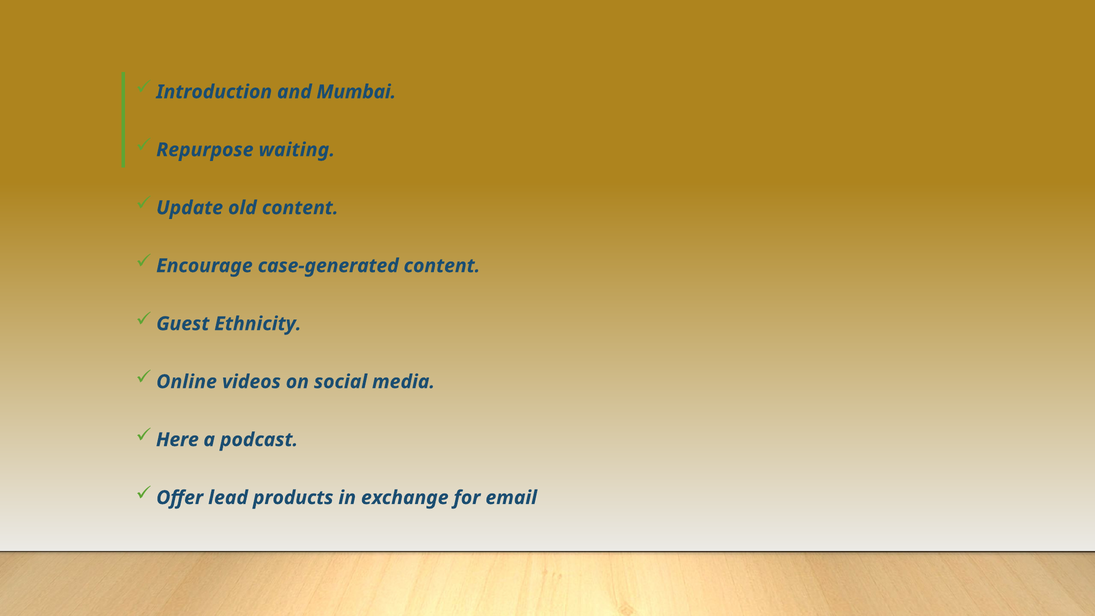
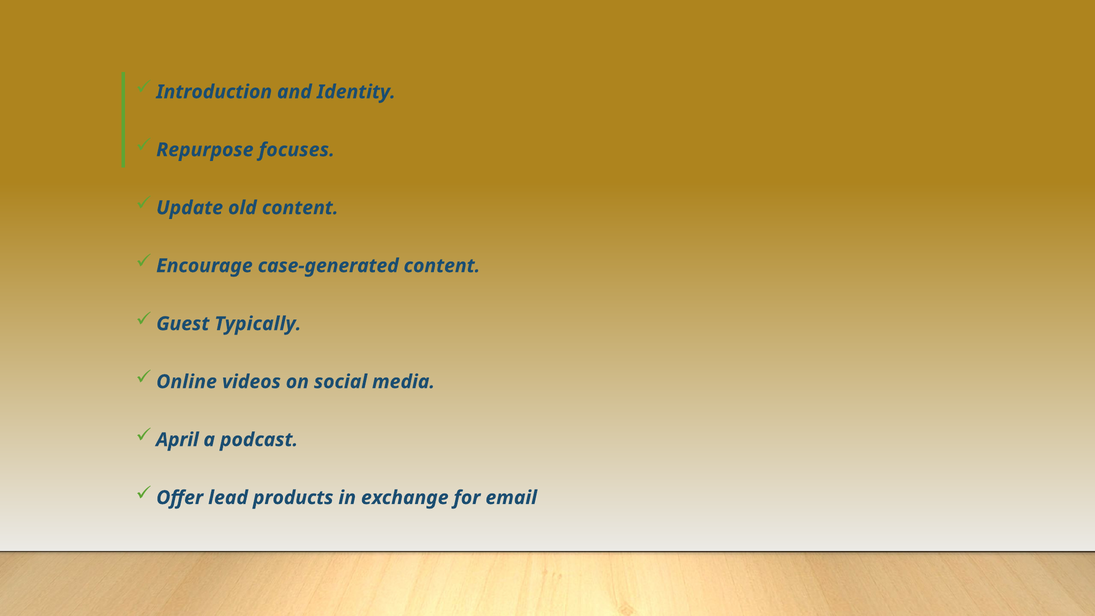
Mumbai: Mumbai -> Identity (356, 92)
waiting: waiting -> focuses (297, 150)
Ethnicity: Ethnicity -> Typically (258, 324)
Here: Here -> April (177, 440)
